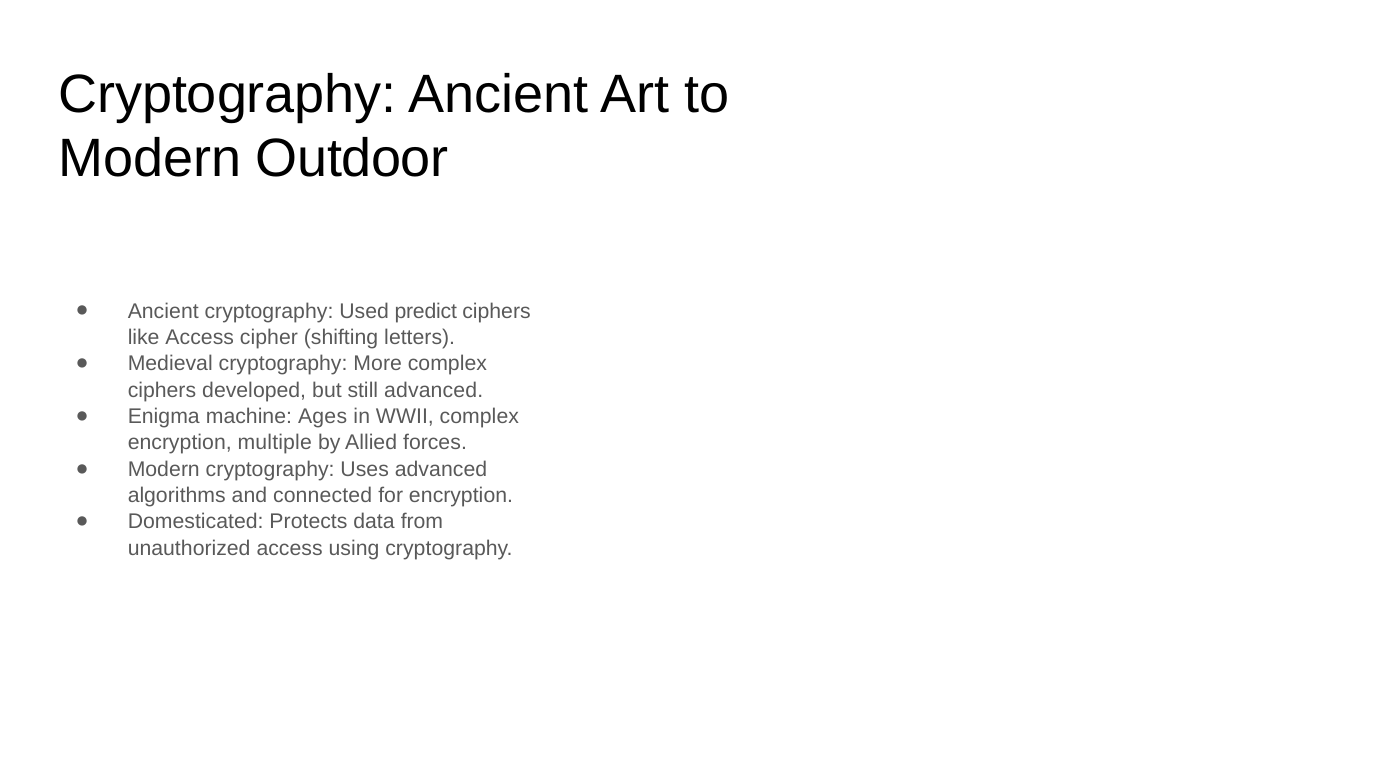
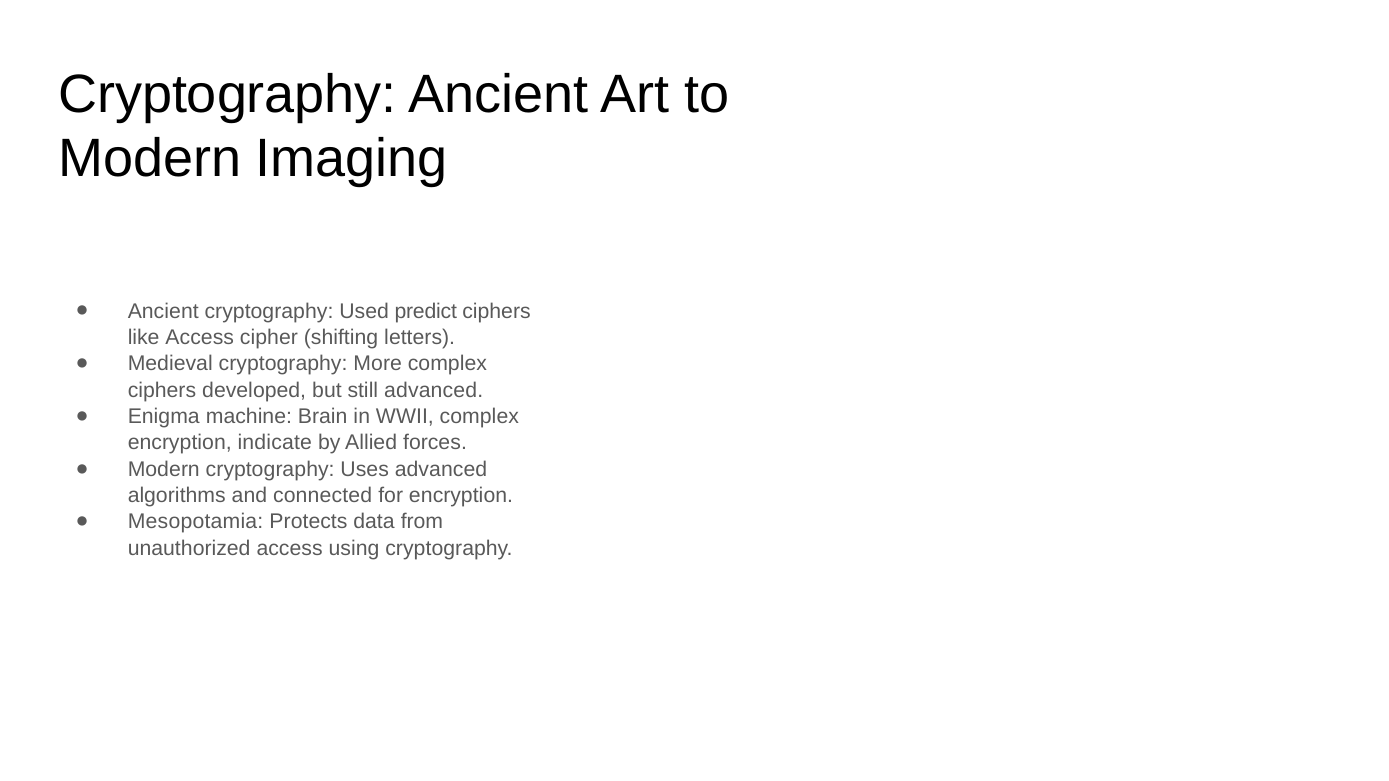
Outdoor: Outdoor -> Imaging (352, 159)
Ages: Ages -> Brain (323, 417)
multiple: multiple -> indicate (275, 443)
Domesticated: Domesticated -> Mesopotamia (196, 522)
